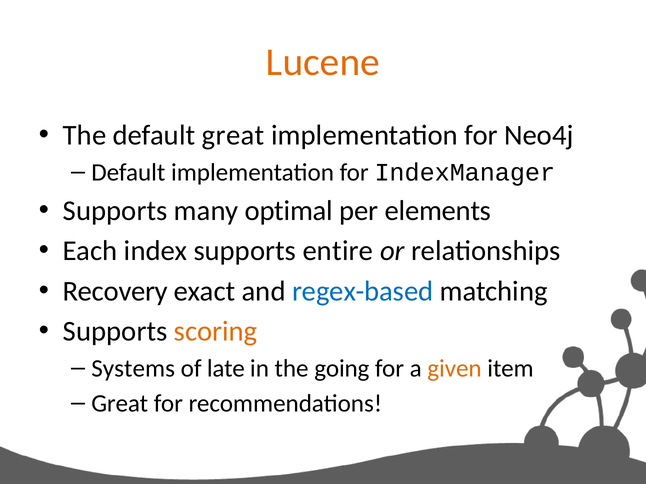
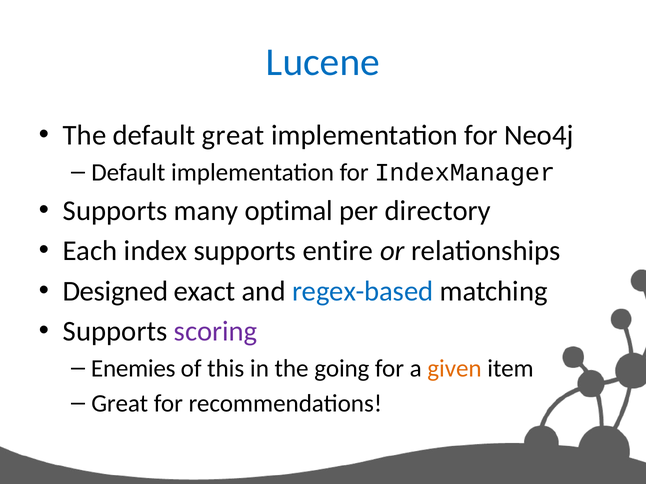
Lucene colour: orange -> blue (323, 63)
elements: elements -> directory (438, 211)
Recovery: Recovery -> Designed (115, 291)
scoring colour: orange -> purple (216, 332)
Systems: Systems -> Enemies (133, 369)
late: late -> this (226, 369)
